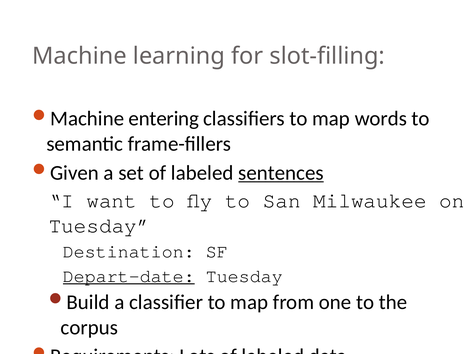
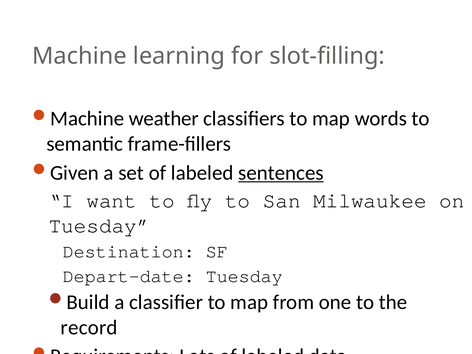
entering: entering -> weather (164, 119)
Depart-date underline: present -> none (129, 276)
corpus: corpus -> record (89, 327)
